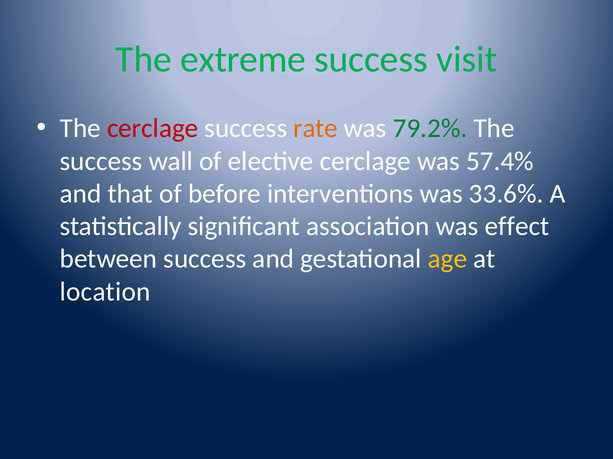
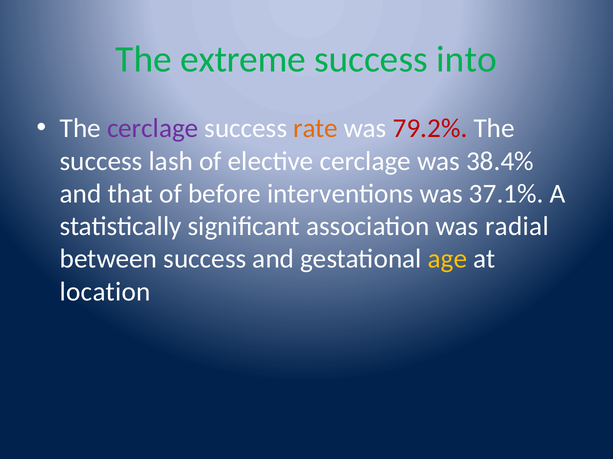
visit: visit -> into (467, 59)
cerclage colour: red -> purple (153, 129)
79.2% colour: green -> red (430, 129)
wall: wall -> lash (171, 161)
57.4%: 57.4% -> 38.4% (500, 161)
33.6%: 33.6% -> 37.1% (506, 194)
effect: effect -> radial (517, 227)
